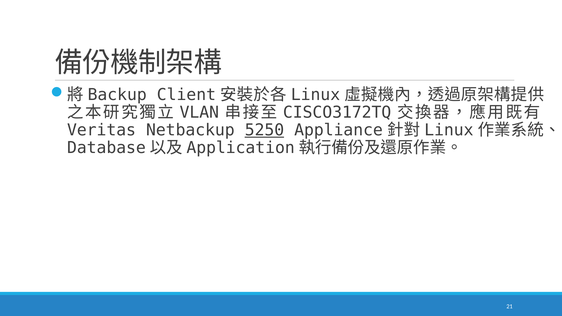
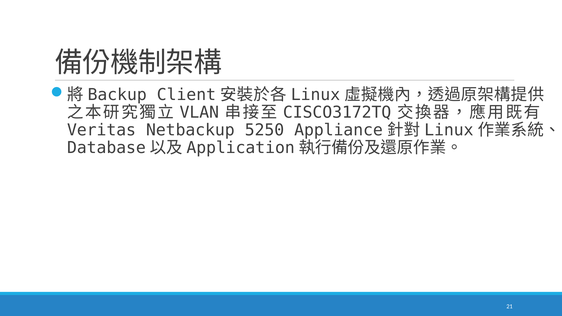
5250 underline: present -> none (264, 130)
